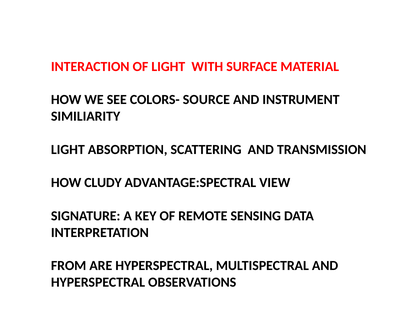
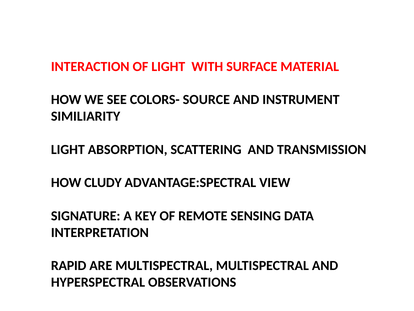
FROM: FROM -> RAPID (69, 265)
ARE HYPERSPECTRAL: HYPERSPECTRAL -> MULTISPECTRAL (164, 265)
